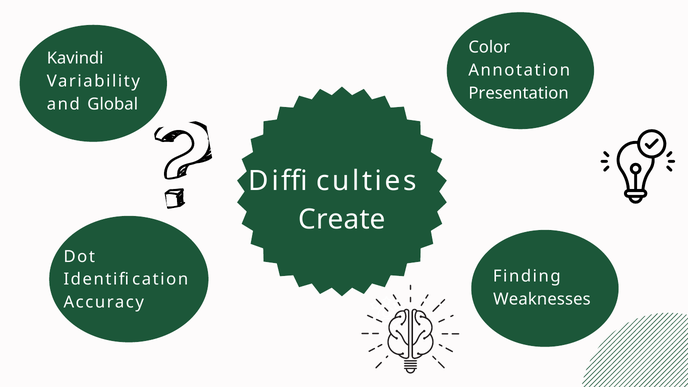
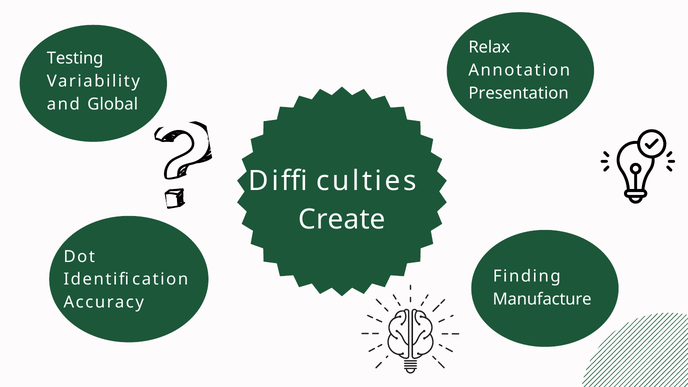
Color: Color -> Relax (489, 47)
Kavindi: Kavindi -> Testing (75, 59)
Weaknesses: Weaknesses -> Manufacture (542, 299)
